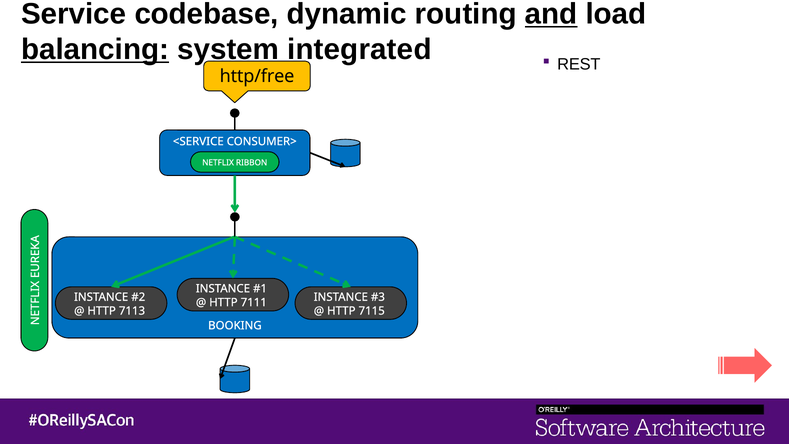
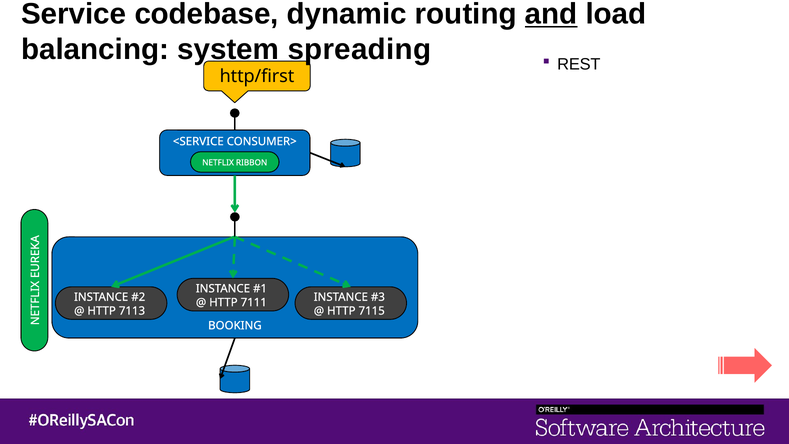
balancing underline: present -> none (95, 50)
integrated: integrated -> spreading (359, 50)
http/free: http/free -> http/first (257, 76)
